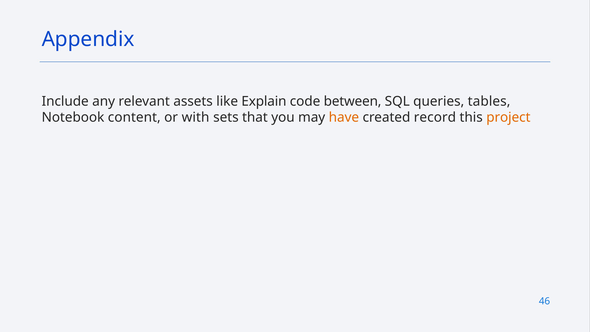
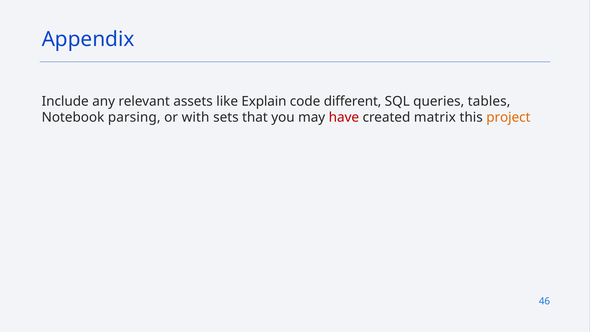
between: between -> different (353, 101)
content: content -> parsing (134, 117)
have colour: orange -> red (344, 117)
record: record -> matrix (435, 117)
